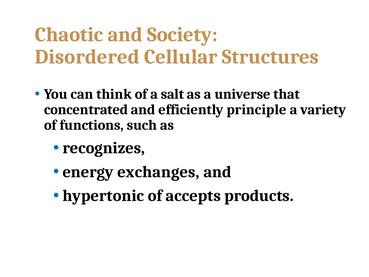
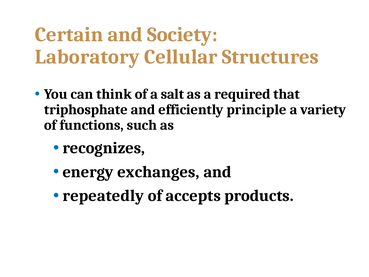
Chaotic: Chaotic -> Certain (69, 35)
Disordered: Disordered -> Laboratory (87, 57)
universe: universe -> required (242, 94)
concentrated: concentrated -> triphosphate (86, 110)
hypertonic: hypertonic -> repeatedly (103, 196)
